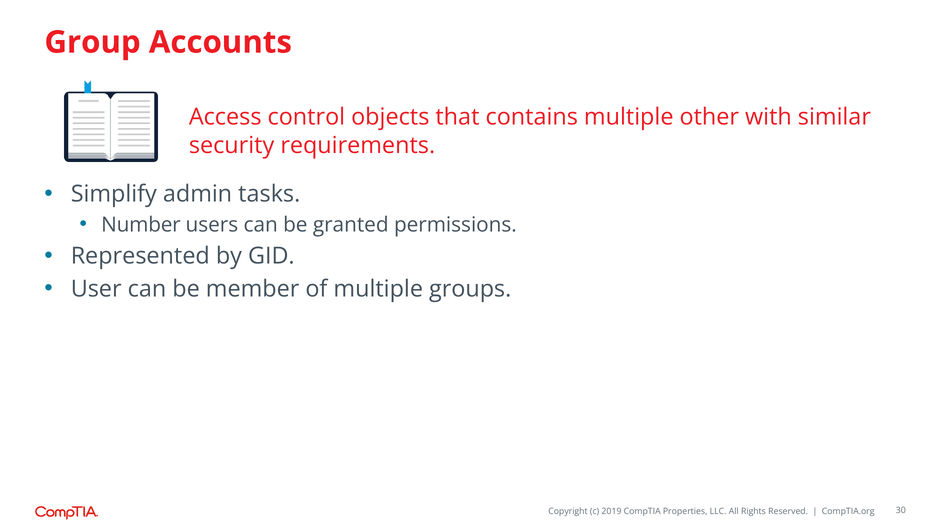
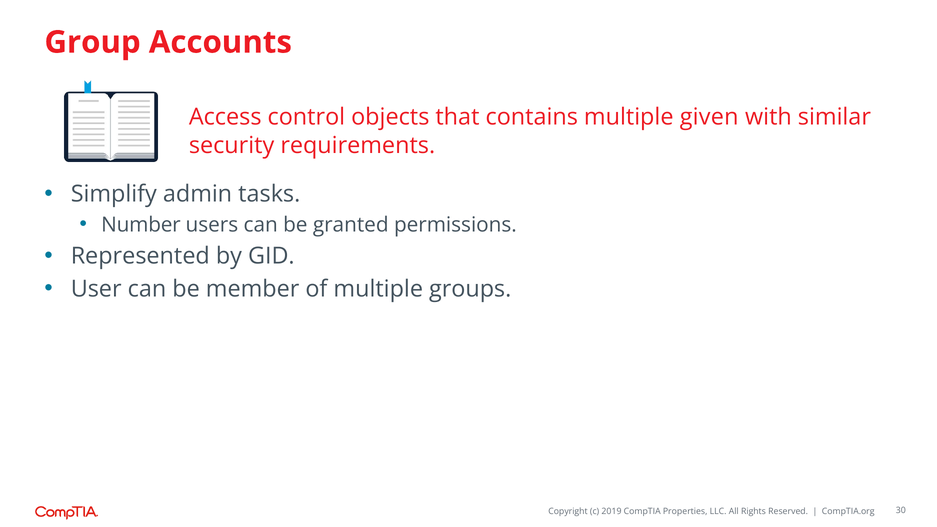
other: other -> given (709, 117)
